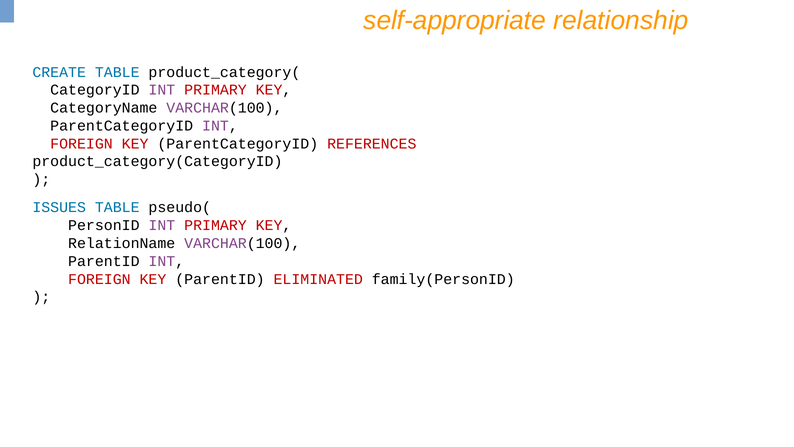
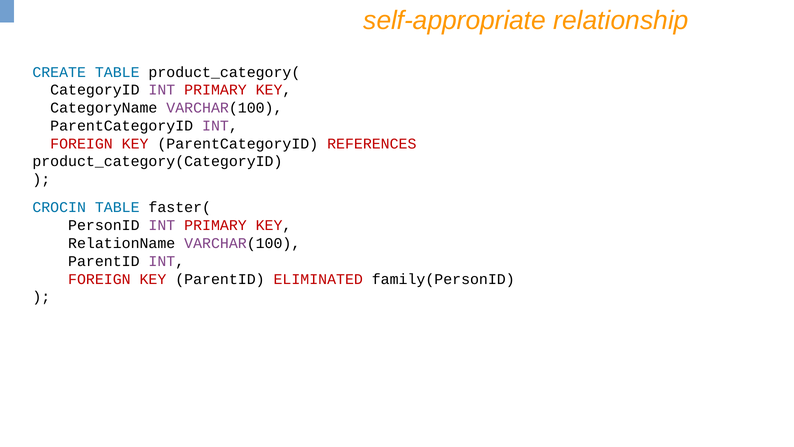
ISSUES: ISSUES -> CROCIN (59, 207)
pseudo(: pseudo( -> faster( (180, 207)
